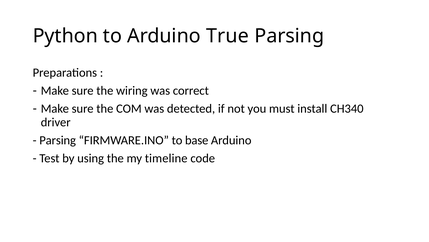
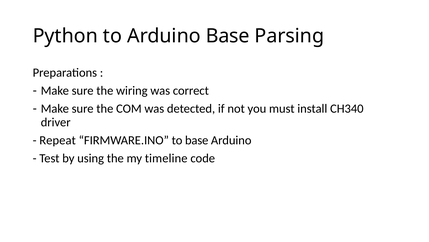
Arduino True: True -> Base (228, 36)
Parsing: Parsing -> Repeat (58, 140)
